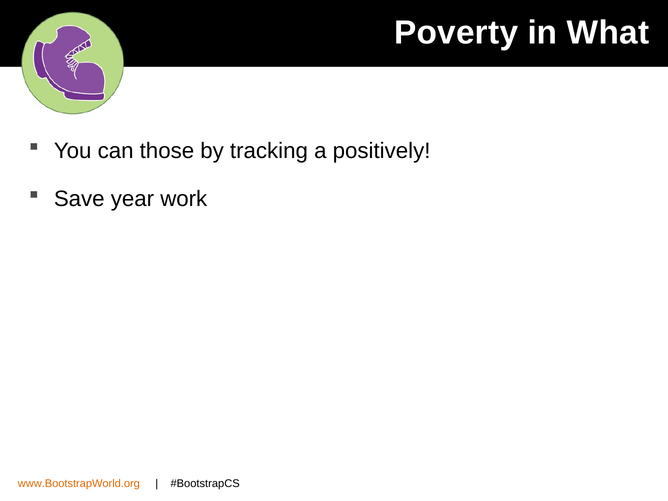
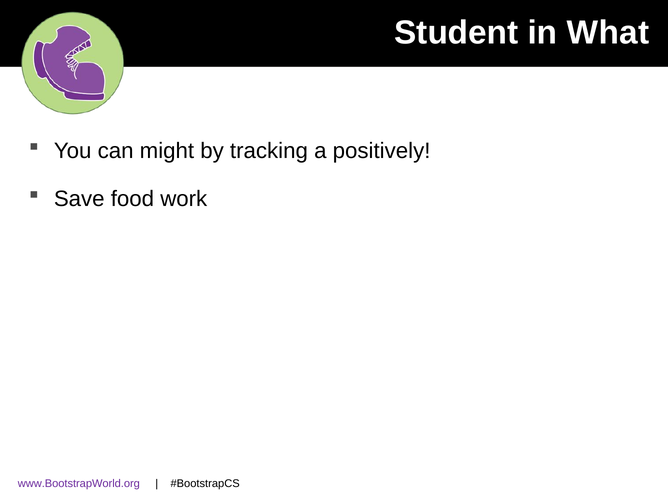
Poverty: Poverty -> Student (456, 33)
those: those -> might (167, 151)
year: year -> food (132, 199)
www.BootstrapWorld.org colour: orange -> purple (79, 484)
